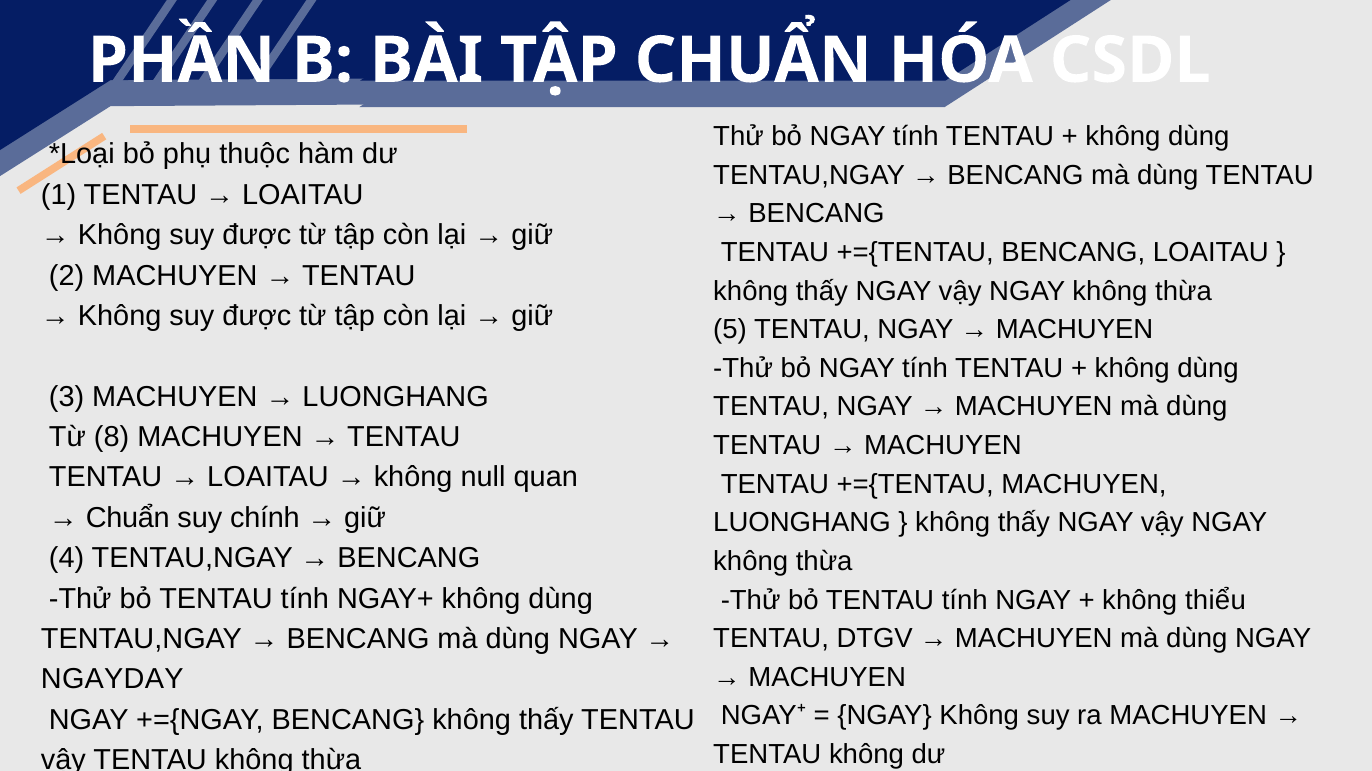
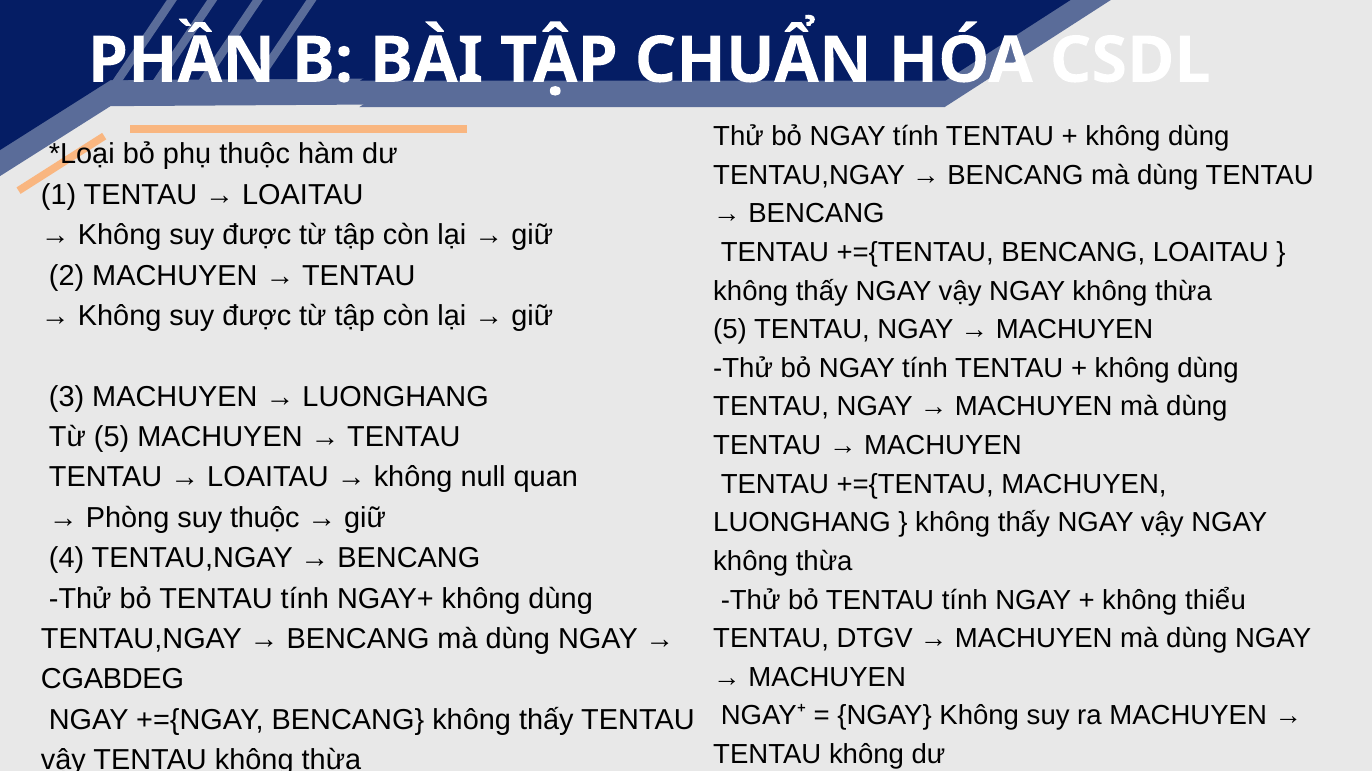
Từ 8: 8 -> 5 (112, 437)
Chuẩn: Chuẩn -> Phòng (128, 518)
suy chính: chính -> thuộc (265, 518)
NGAYDAY: NGAYDAY -> CGABDEG (112, 680)
